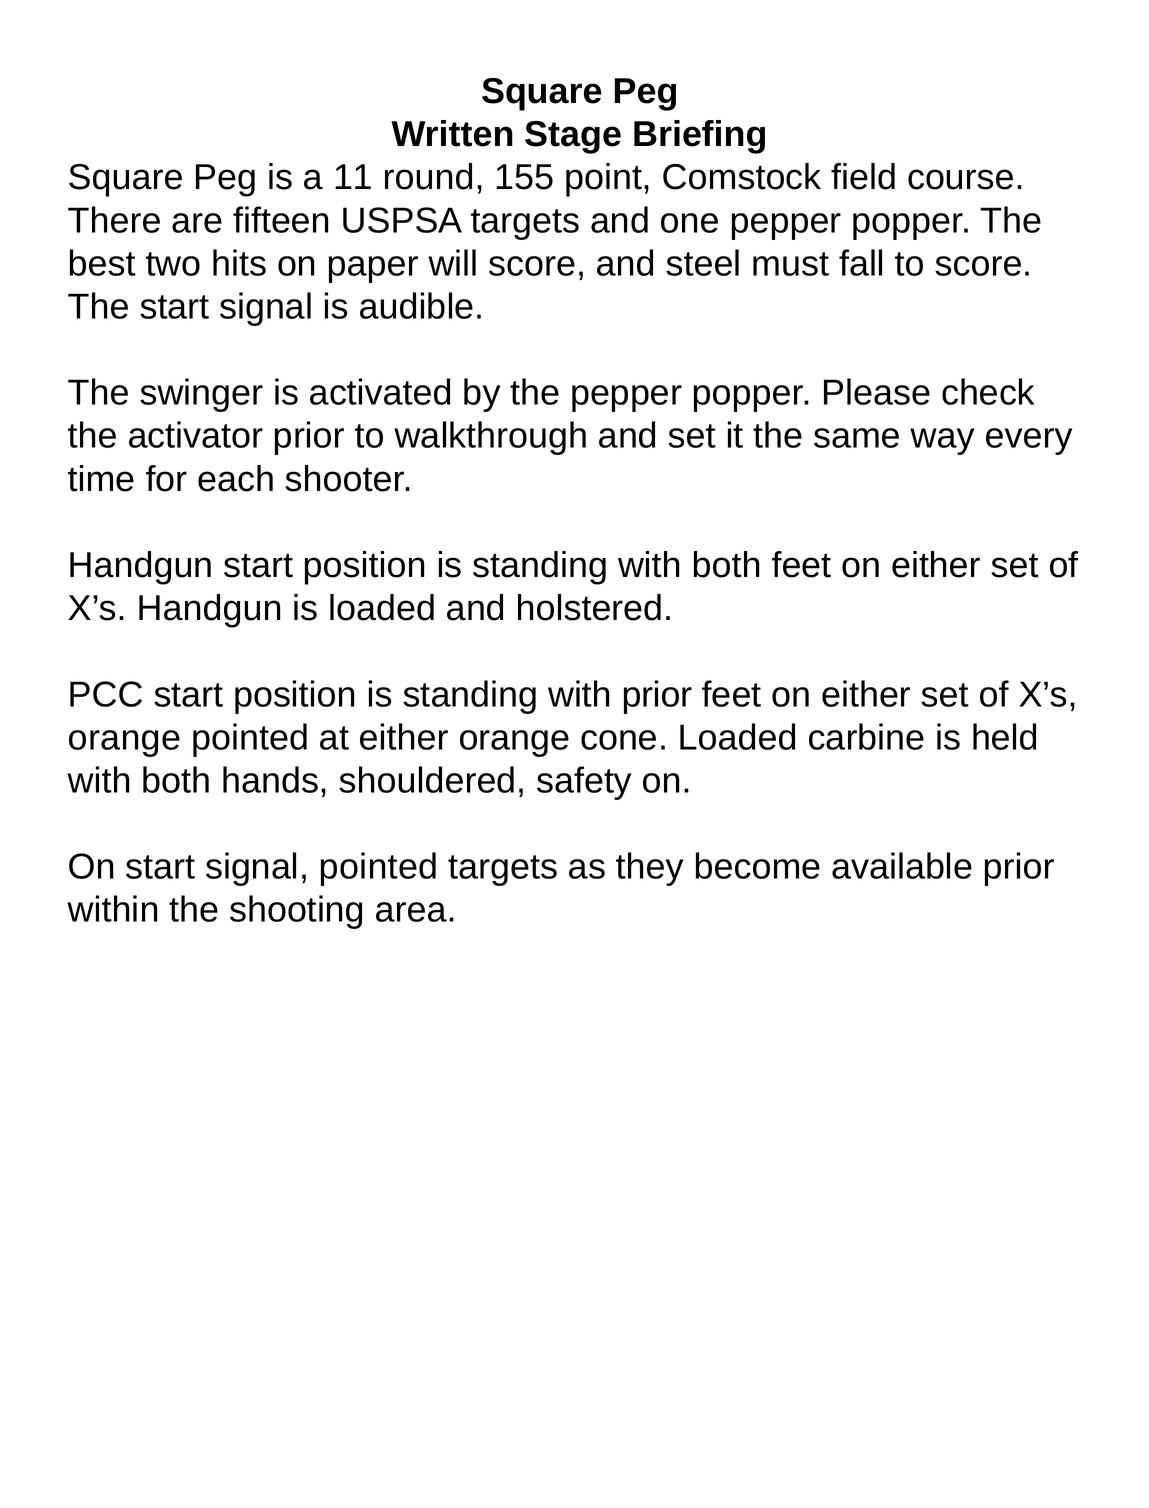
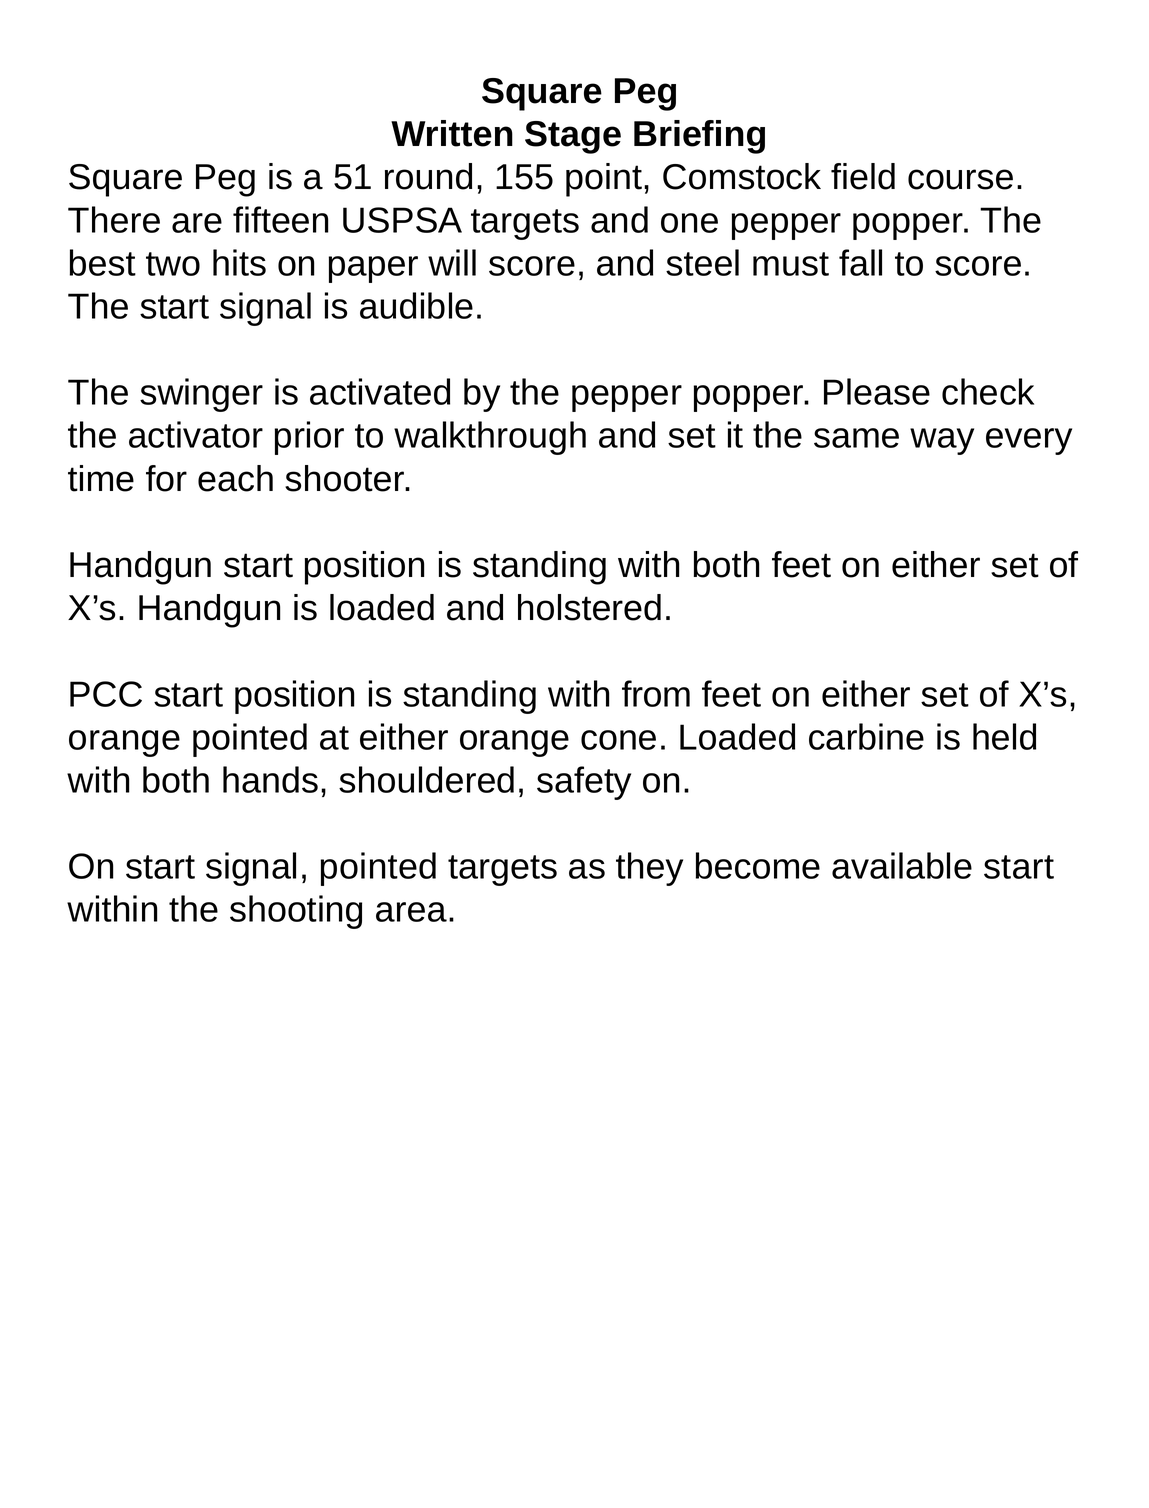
11: 11 -> 51 (353, 178)
with prior: prior -> from (657, 695)
available prior: prior -> start (1019, 867)
